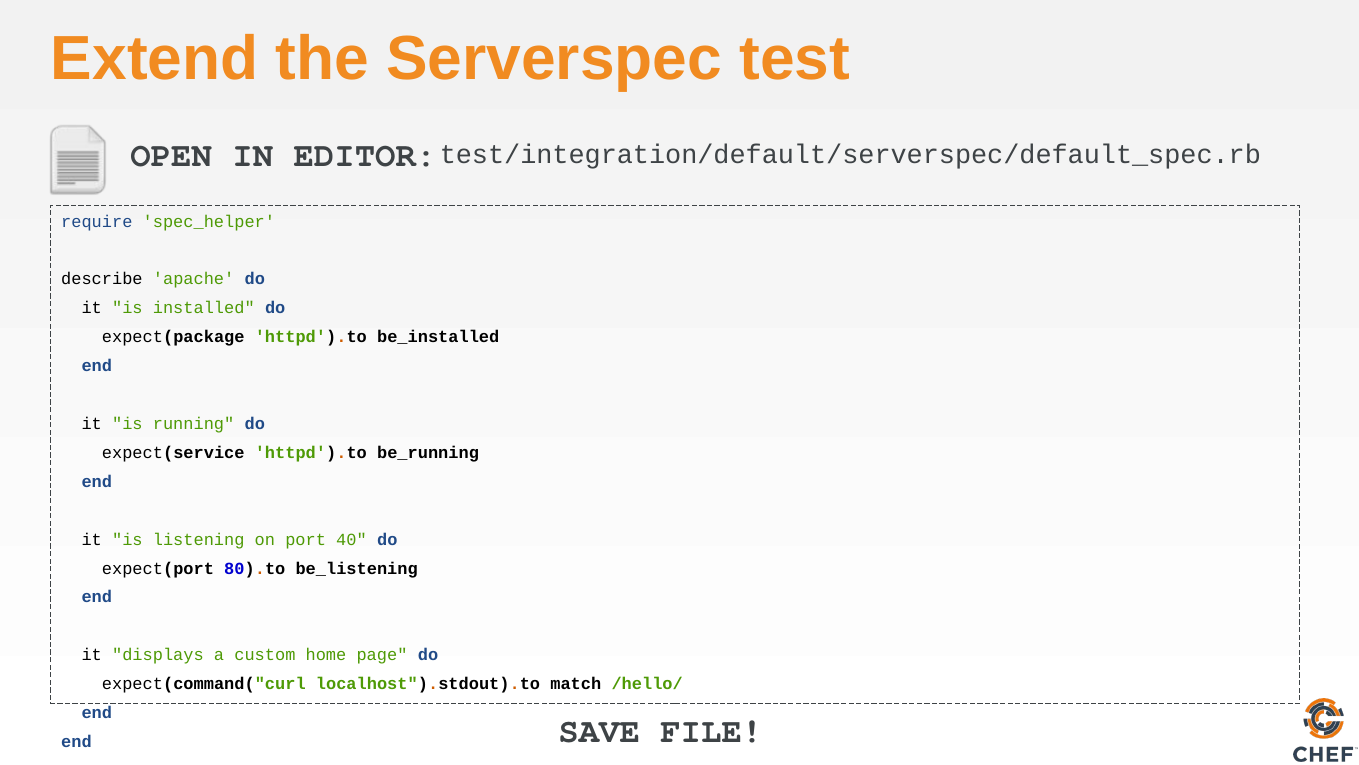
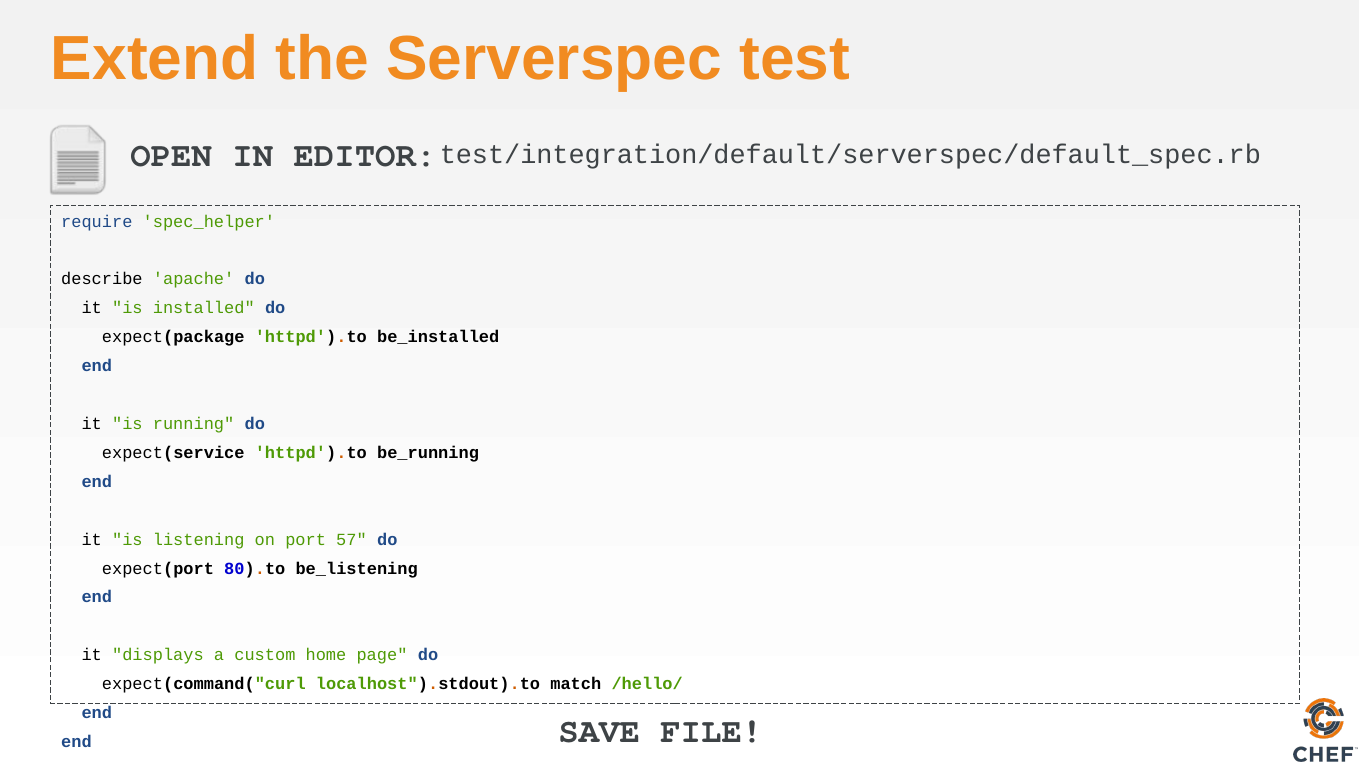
40: 40 -> 57 (351, 539)
